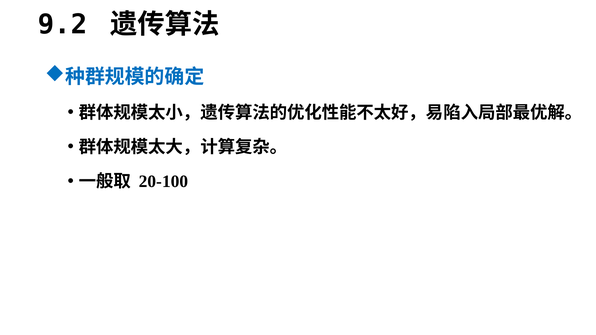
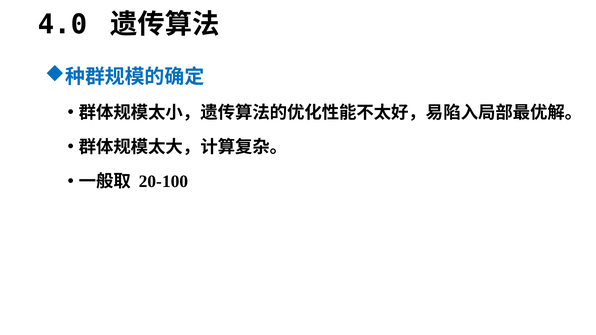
9.2: 9.2 -> 4.0 (63, 25)
